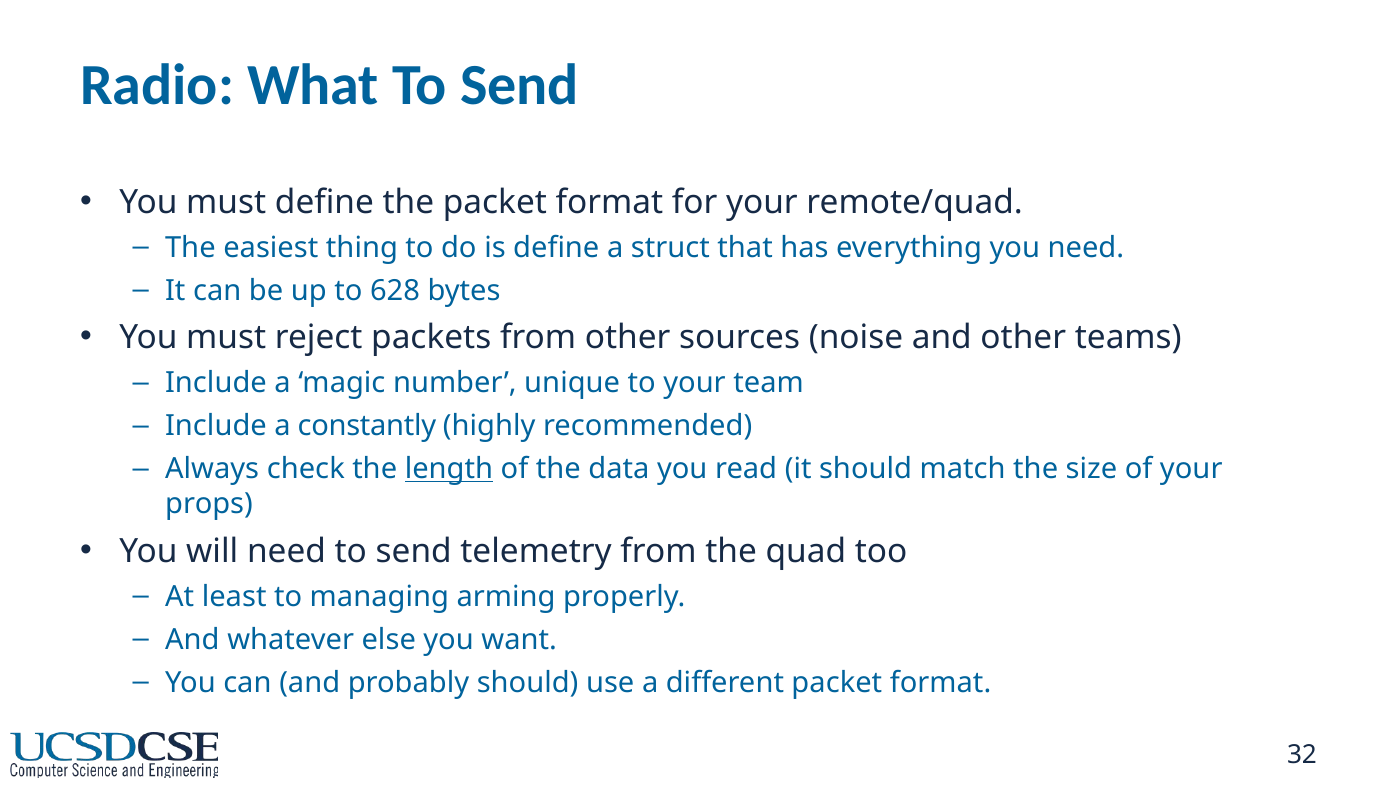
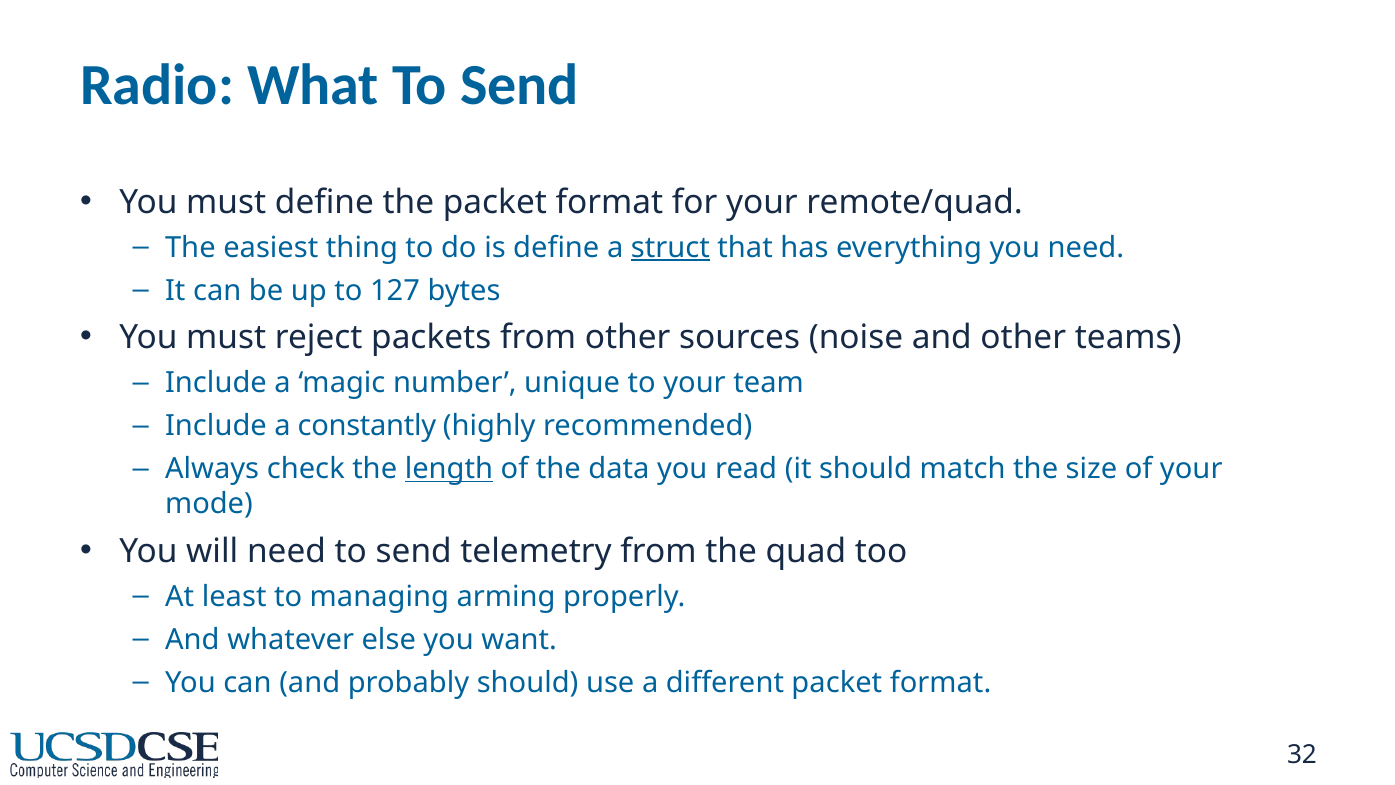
struct underline: none -> present (670, 247)
628: 628 -> 127 (395, 290)
props: props -> mode (209, 504)
